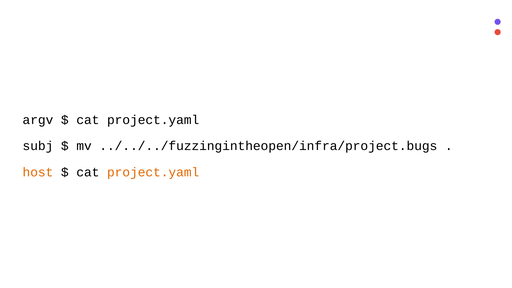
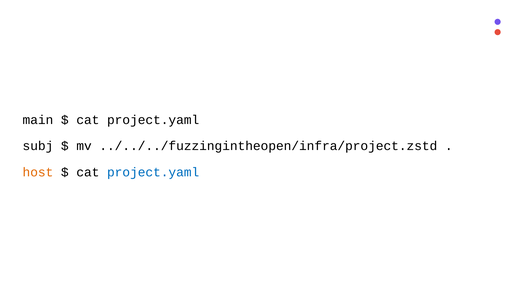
argv: argv -> main (38, 120)
../../../fuzzingintheopen/infra/project.bugs: ../../../fuzzingintheopen/infra/project.bugs -> ../../../fuzzingintheopen/infra/project.zstd (268, 146)
project.yaml colour: orange -> blue (153, 172)
